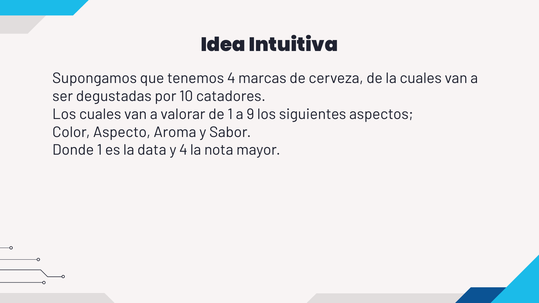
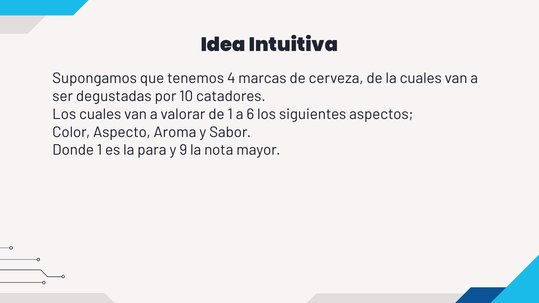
9: 9 -> 6 (250, 114)
data: data -> para (152, 150)
y 4: 4 -> 9 (183, 150)
